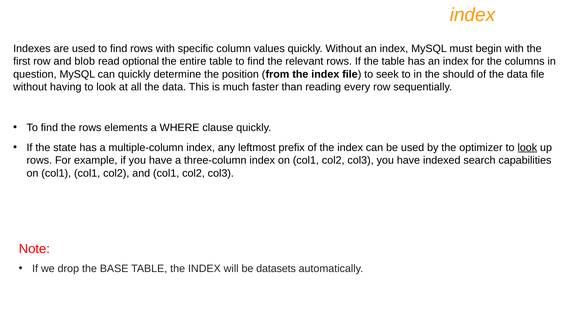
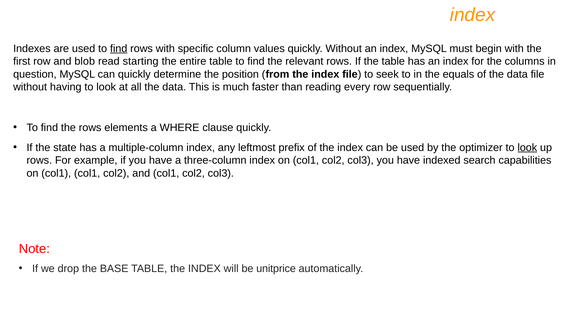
find underline: none -> present (119, 49)
optional: optional -> starting (141, 61)
should: should -> equals (458, 74)
datasets: datasets -> unitprice (276, 269)
